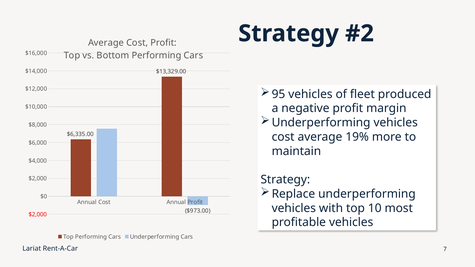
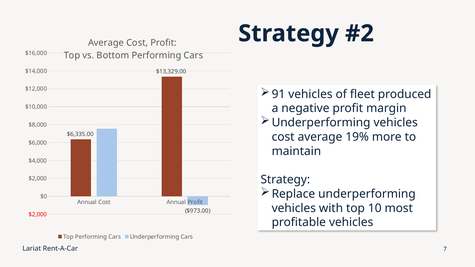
95: 95 -> 91 (278, 94)
